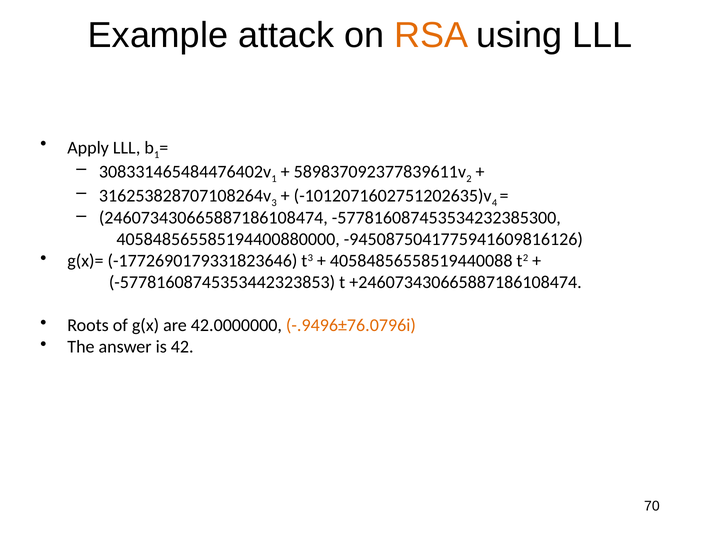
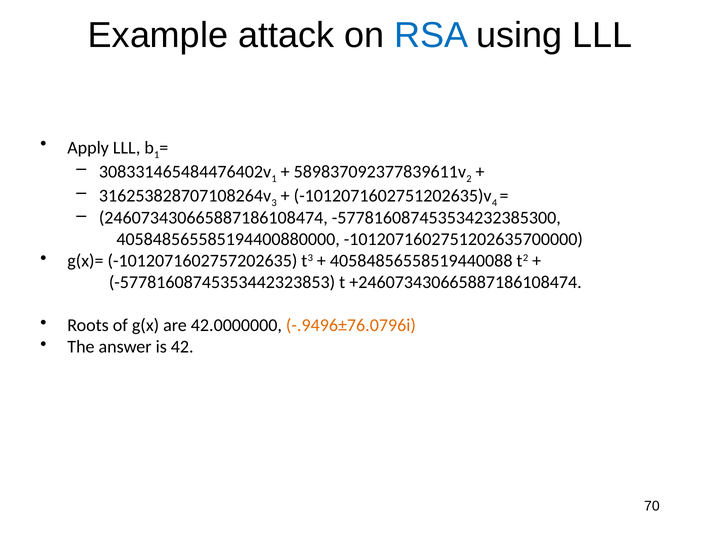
RSA colour: orange -> blue (431, 36)
-9450875041775941609816126: -9450875041775941609816126 -> -1012071602751202635700000 (463, 239)
-1772690179331823646: -1772690179331823646 -> -1012071602757202635 (202, 261)
